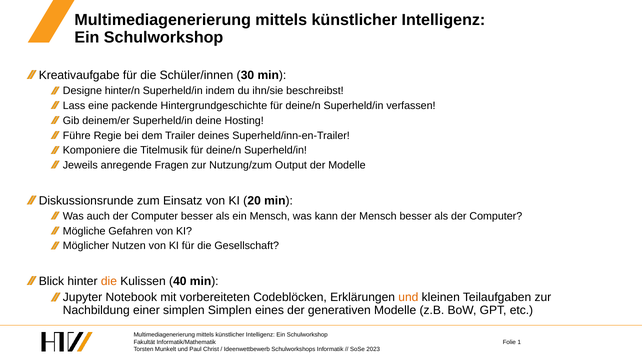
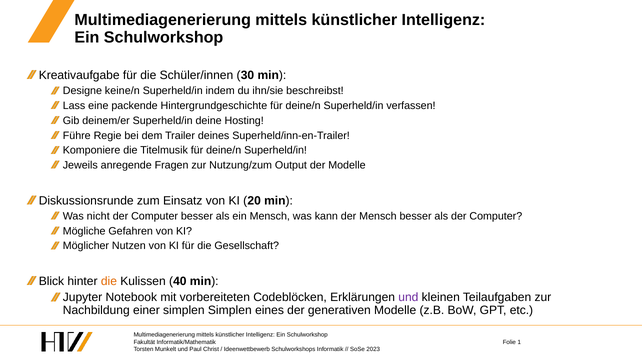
hinter/n: hinter/n -> keine/n (122, 91)
auch: auch -> nicht (98, 216)
und colour: orange -> purple (408, 298)
